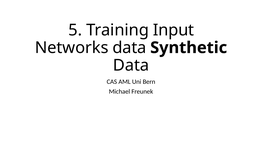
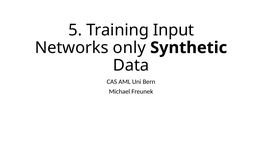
Networks data: data -> only (129, 48)
